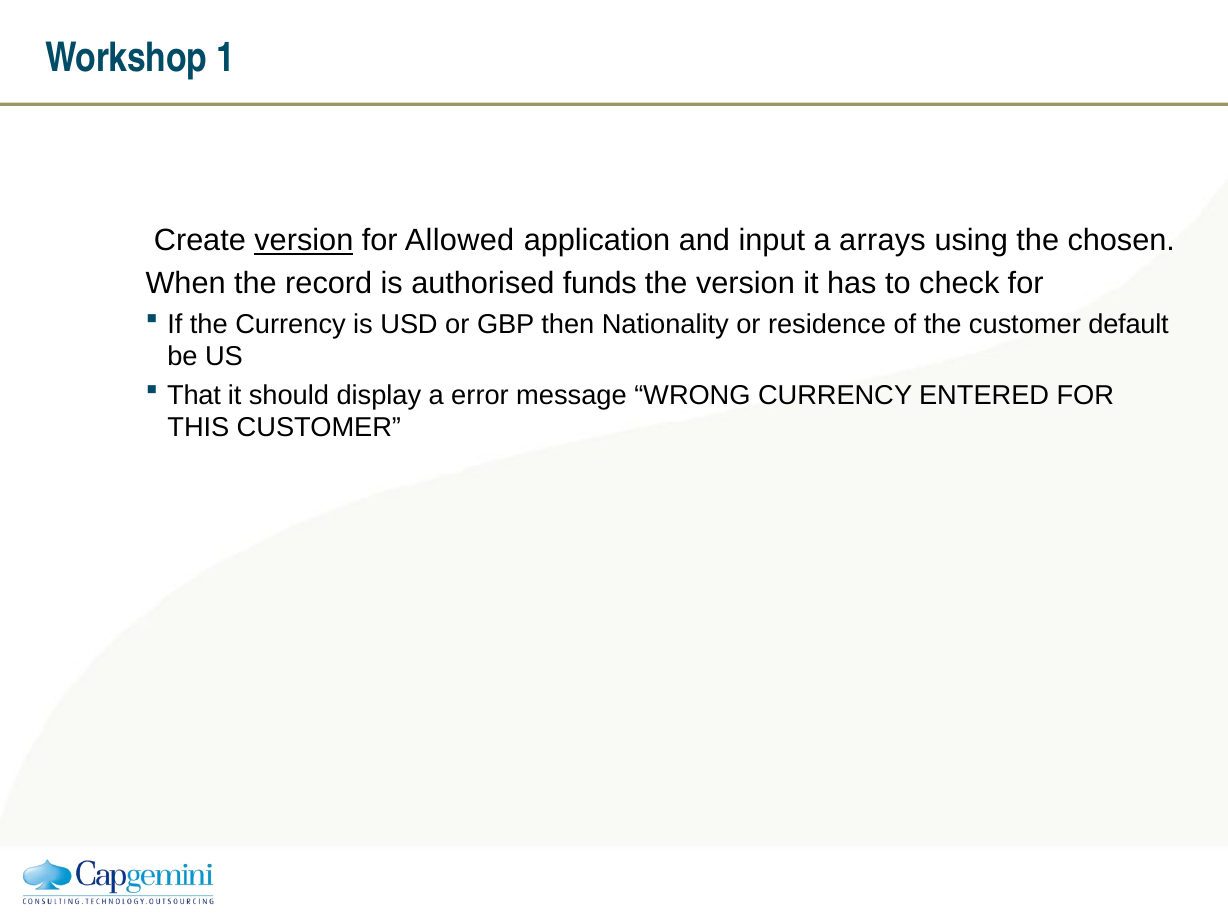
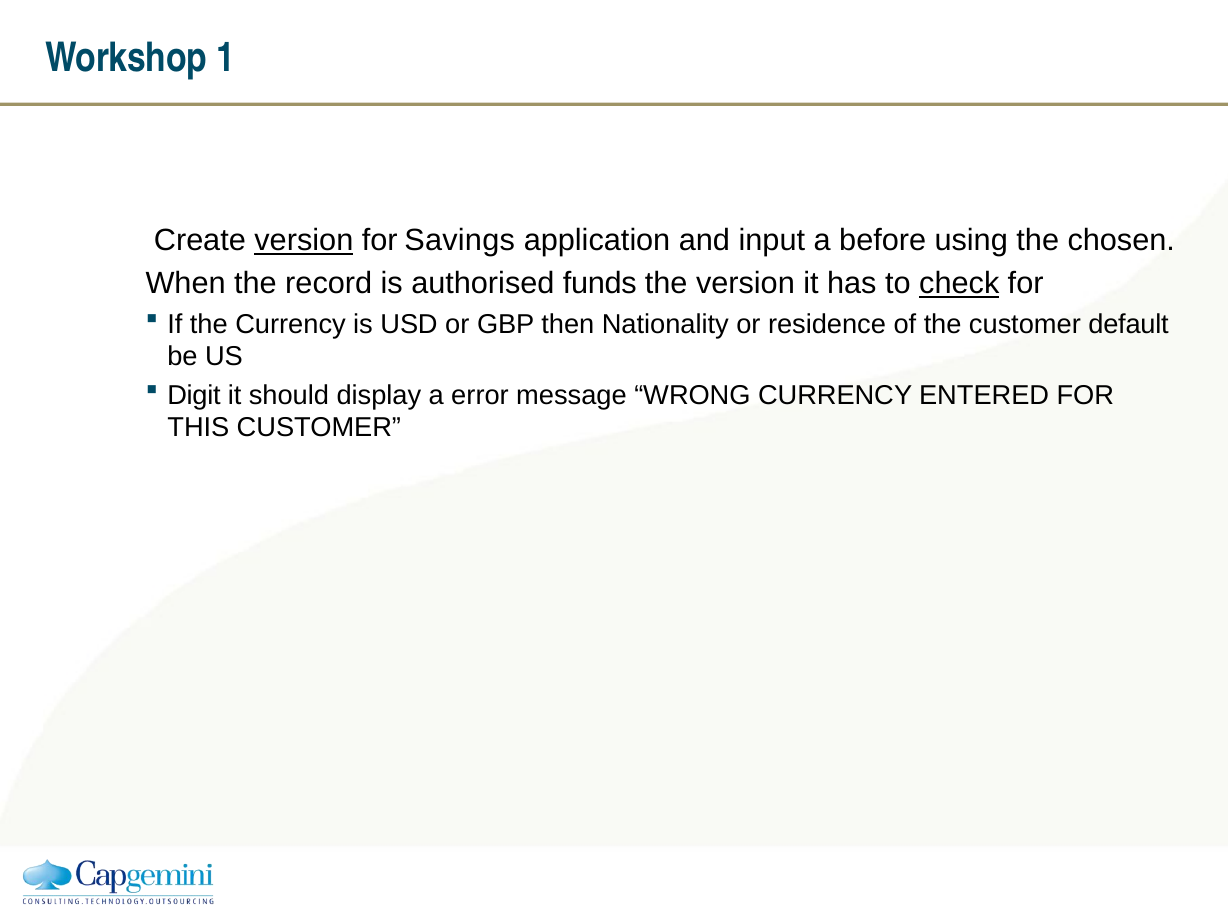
Allowed: Allowed -> Savings (460, 241)
arrays: arrays -> before (883, 241)
check underline: none -> present (959, 284)
That: That -> Digit (194, 395)
